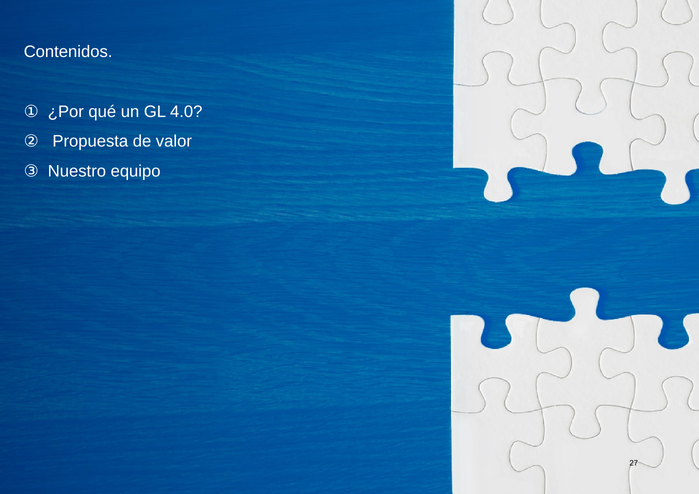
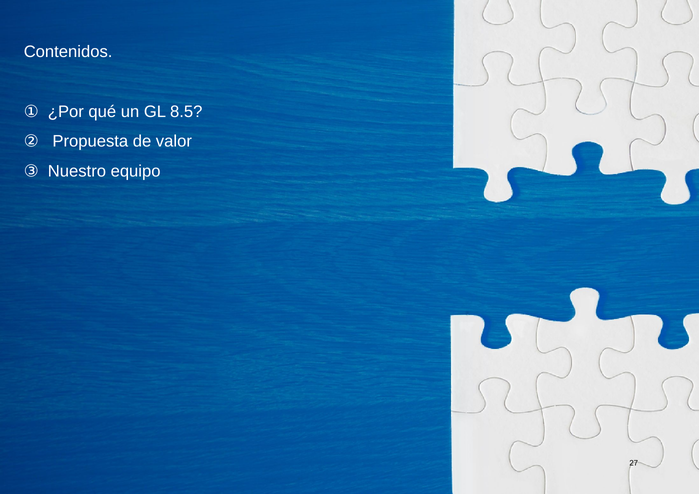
4.0: 4.0 -> 8.5 (186, 112)
